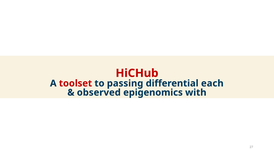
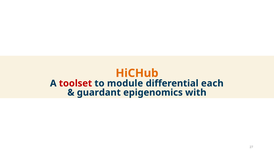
HiCHub colour: red -> orange (137, 73)
passing: passing -> module (125, 83)
observed: observed -> guardant (99, 93)
